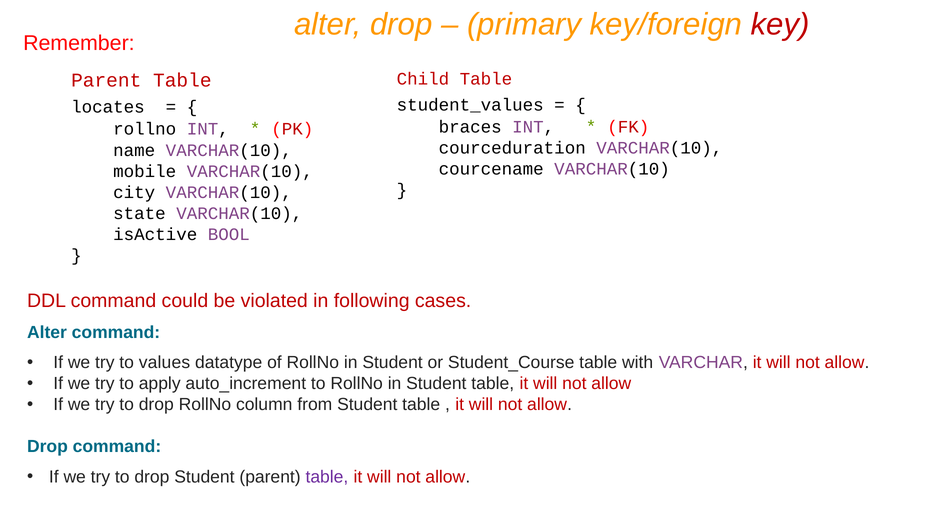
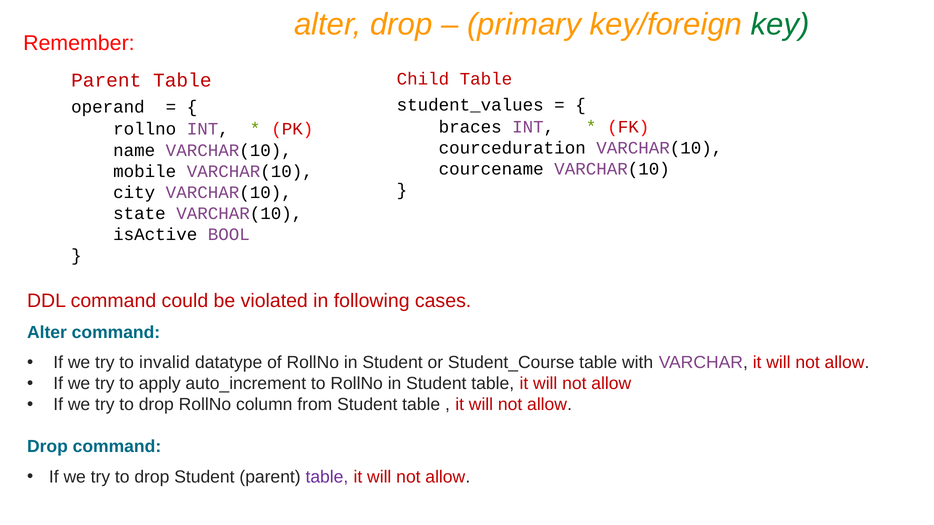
key colour: red -> green (780, 24)
locates: locates -> operand (108, 107)
values: values -> invalid (164, 363)
